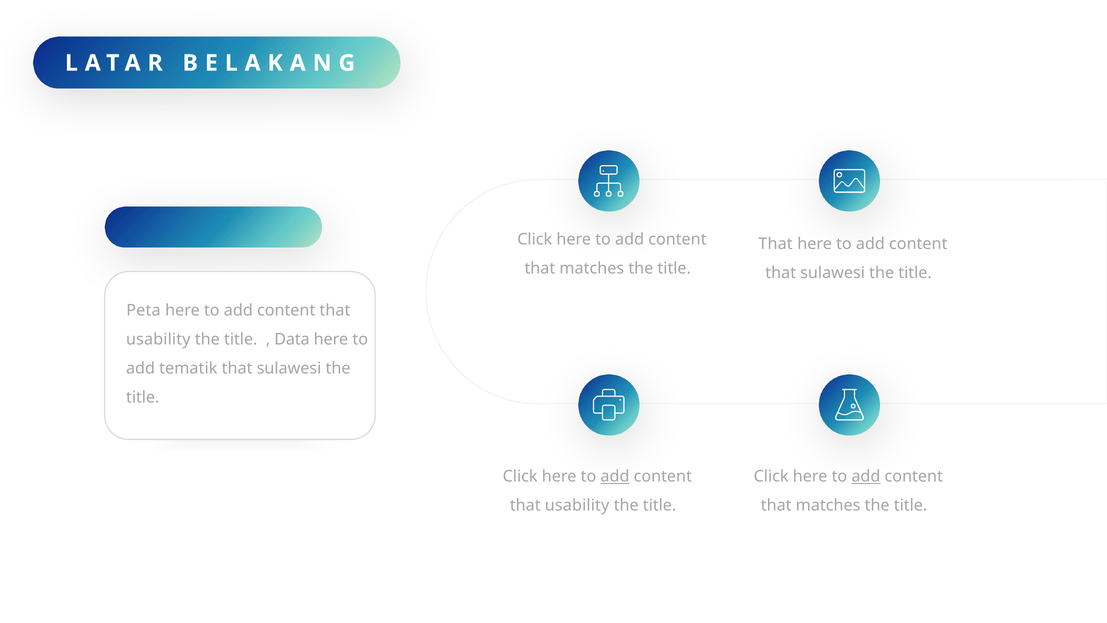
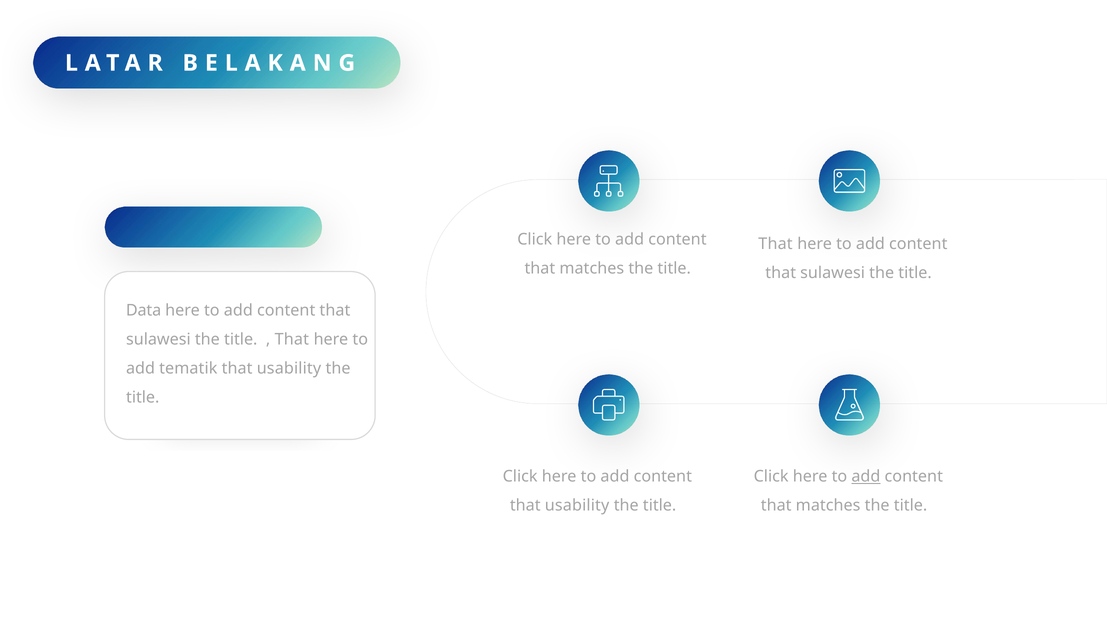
Peta: Peta -> Data (144, 310)
usability: usability -> sulawesi (158, 339)
Data: Data -> That (292, 339)
sulawesi: sulawesi -> usability (289, 368)
add underline: present -> none (615, 476)
